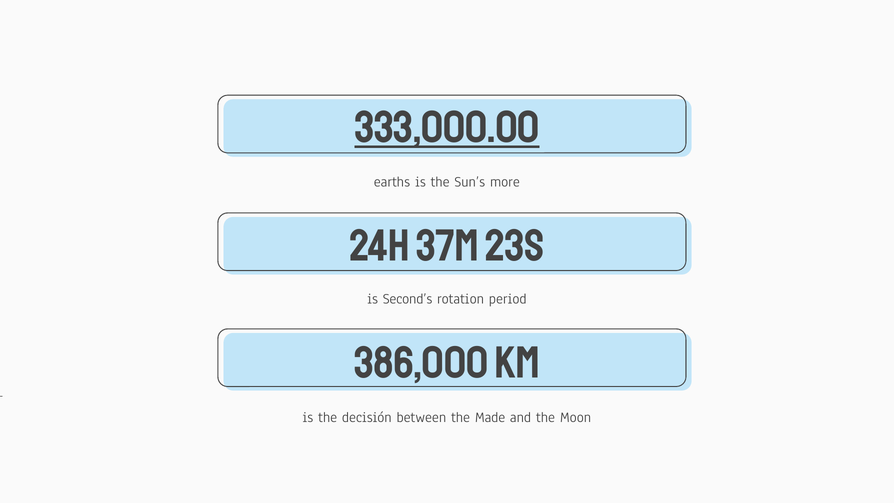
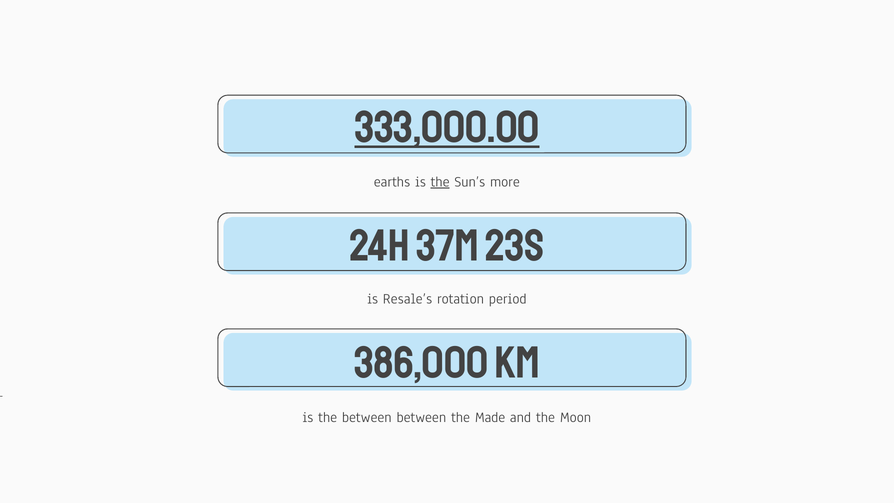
the underline: none -> present (440, 182)
Second’s: Second’s -> Resale’s (407, 299)
the decisión: decisión -> between (367, 417)
